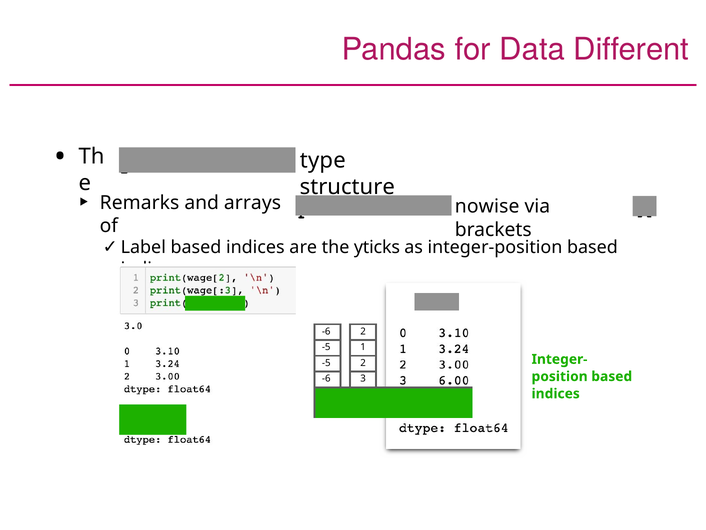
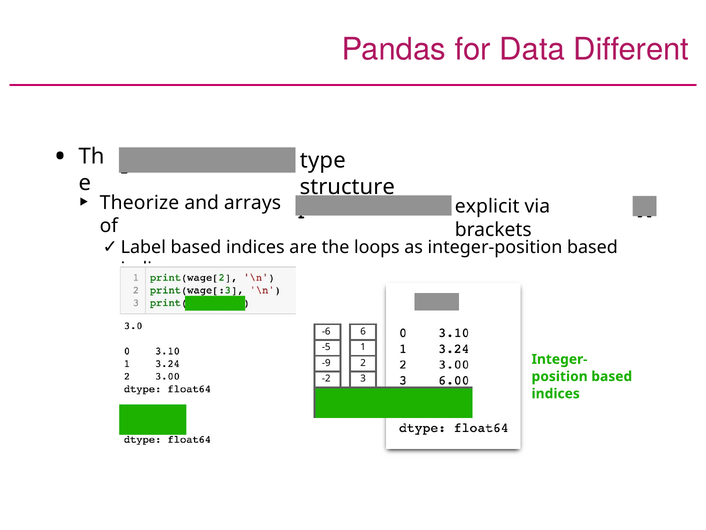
Remarks: Remarks -> Theorize (139, 203)
nowise: nowise -> explicit (487, 206)
yticks: yticks -> loops (377, 247)
-6 2: 2 -> 6 (363, 331)
-5: -5 -> -9 (326, 362)
-6: -6 -> -2 (326, 378)
